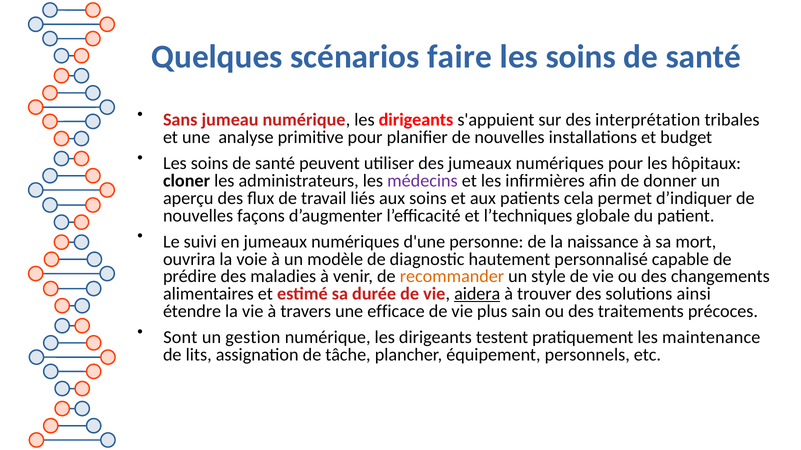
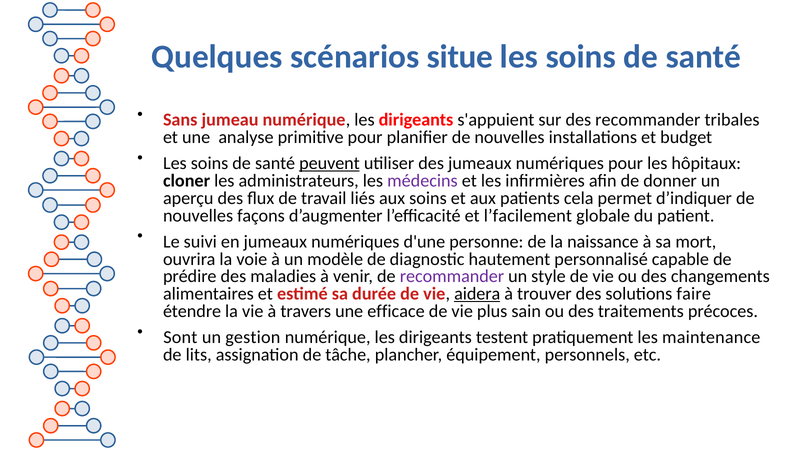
faire: faire -> situe (460, 57)
des interprétation: interprétation -> recommander (648, 120)
peuvent underline: none -> present (329, 164)
l’techniques: l’techniques -> l’facilement (528, 216)
recommander colour: orange -> purple (452, 277)
ainsi: ainsi -> faire (694, 294)
